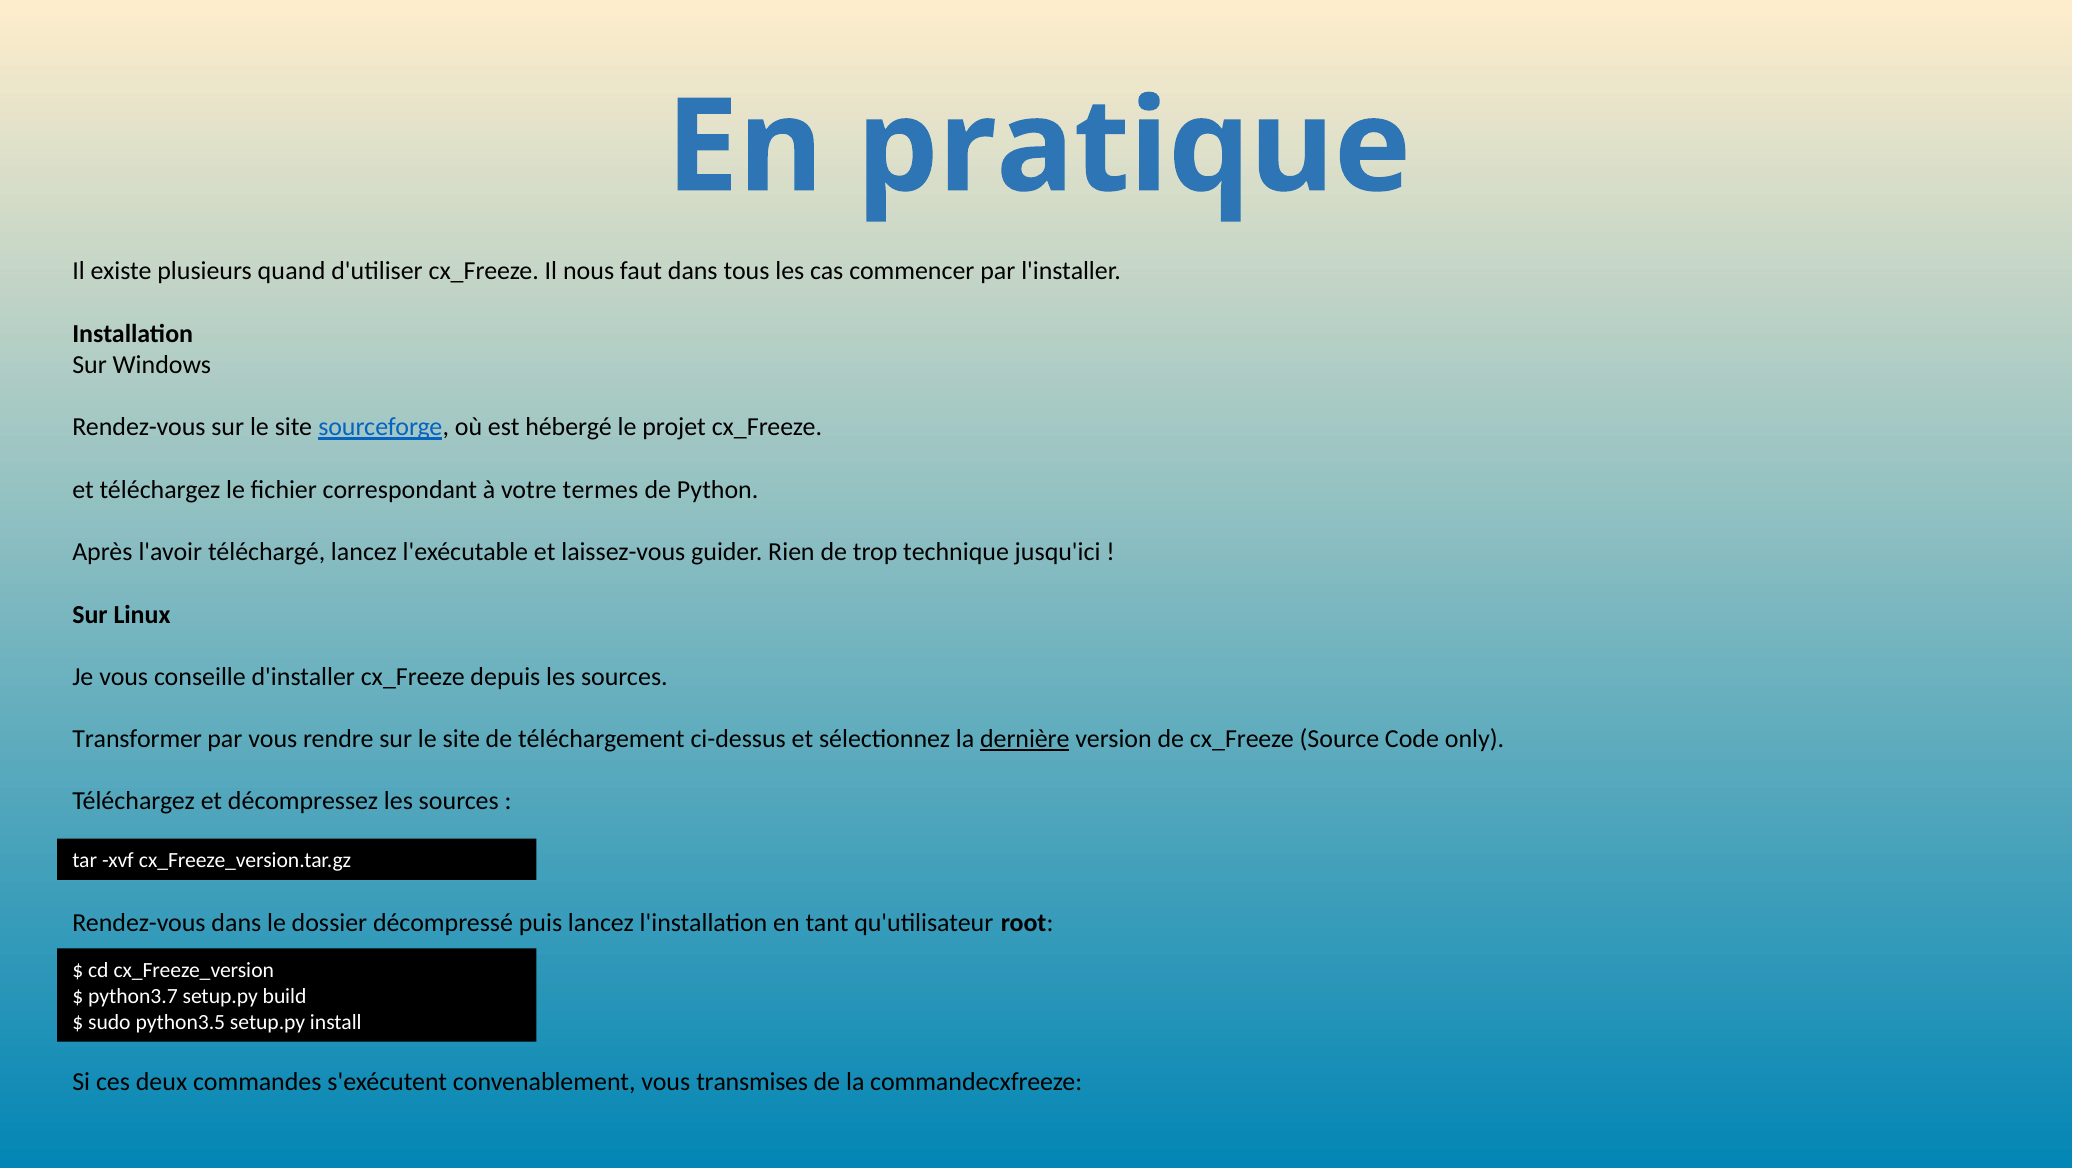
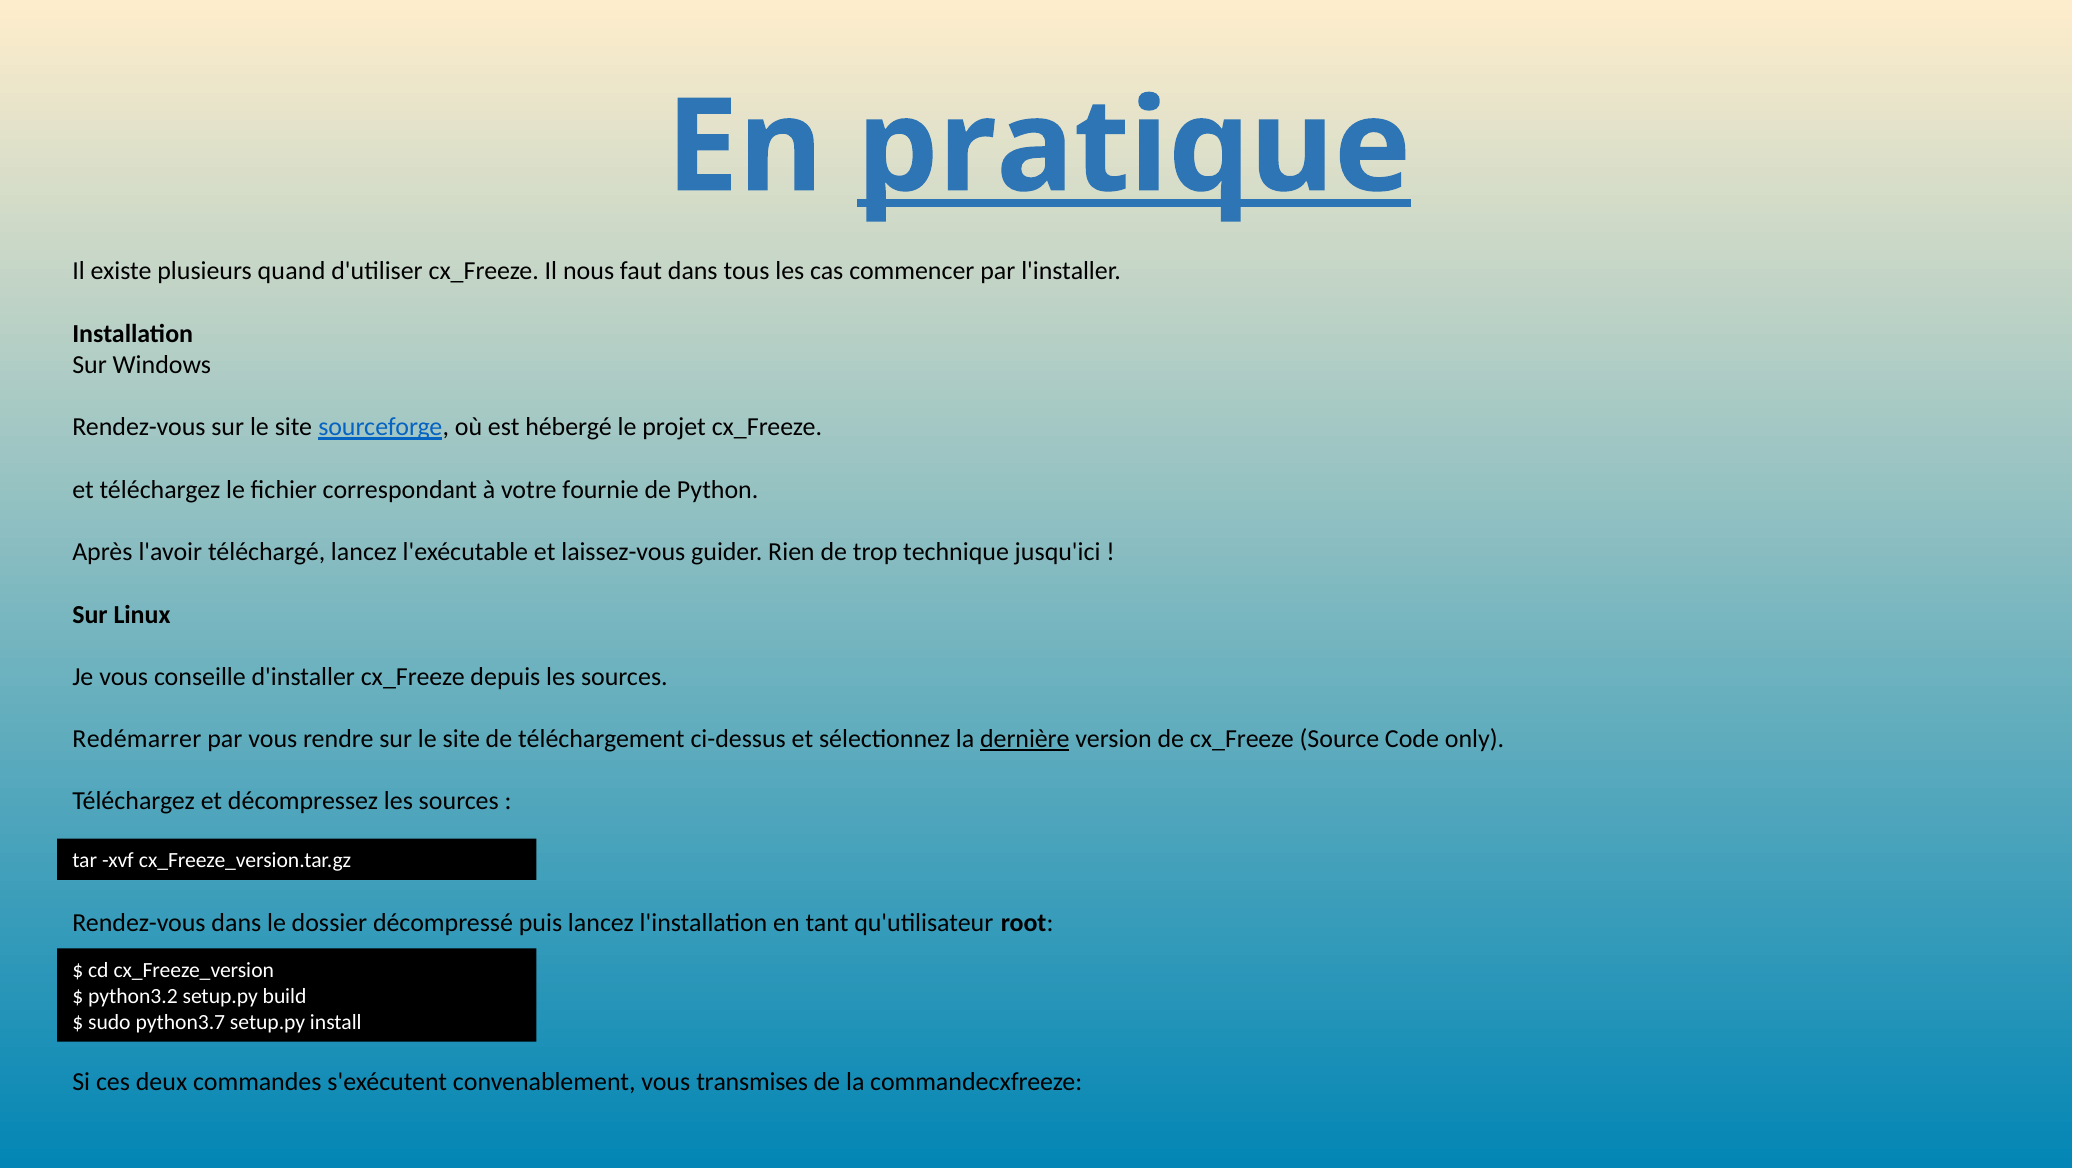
pratique underline: none -> present (1134, 148)
termes: termes -> fournie (601, 490)
Transformer: Transformer -> Redémarrer (137, 739)
python3.7: python3.7 -> python3.2 (133, 997)
python3.5: python3.5 -> python3.7 (180, 1023)
